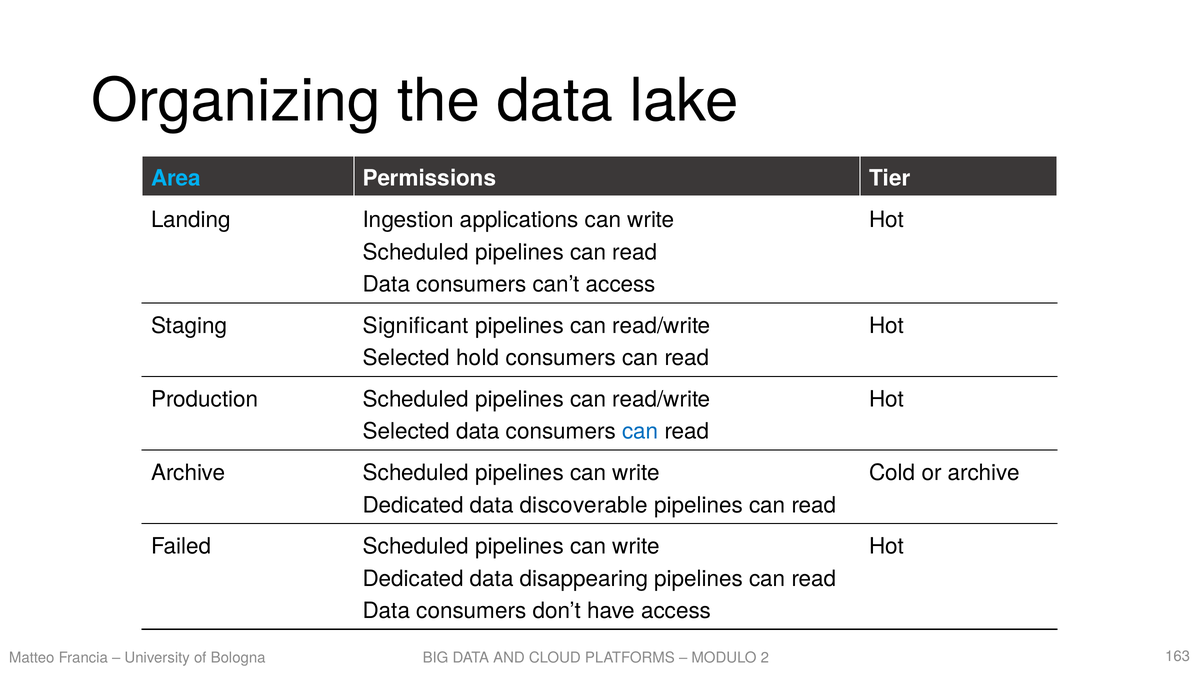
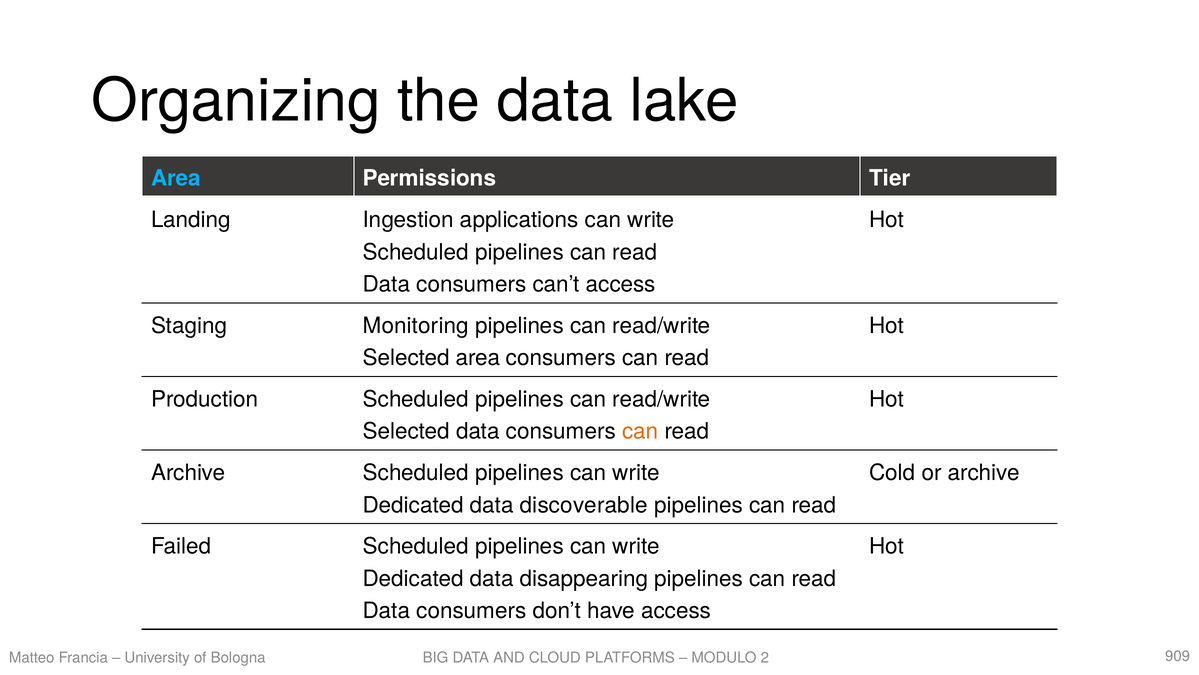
Significant: Significant -> Monitoring (416, 326)
Selected hold: hold -> area (478, 358)
can colour: blue -> orange (640, 431)
163: 163 -> 909 (1178, 656)
